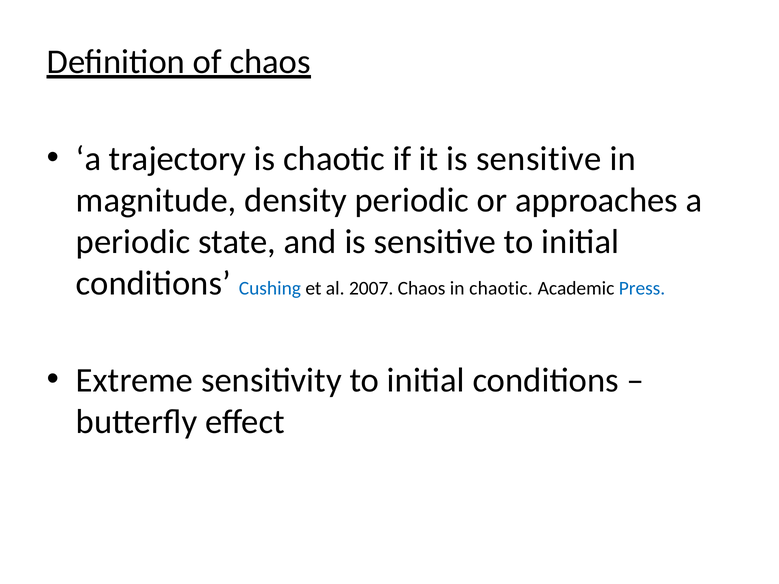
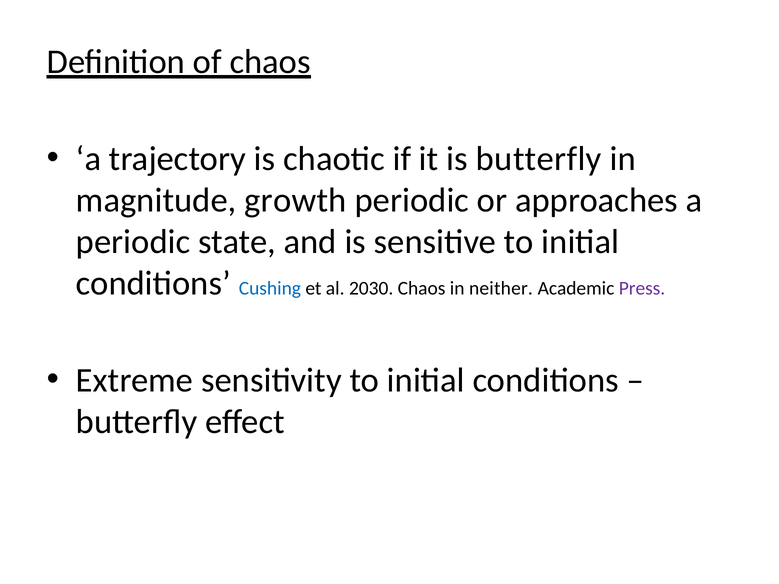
it is sensitive: sensitive -> butterfly (539, 159)
density: density -> growth (295, 200)
2007: 2007 -> 2030 (371, 288)
in chaotic: chaotic -> neither (501, 288)
Press colour: blue -> purple (642, 288)
